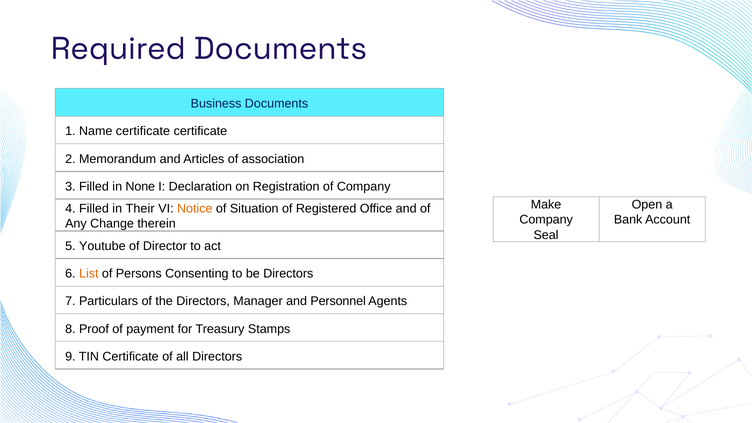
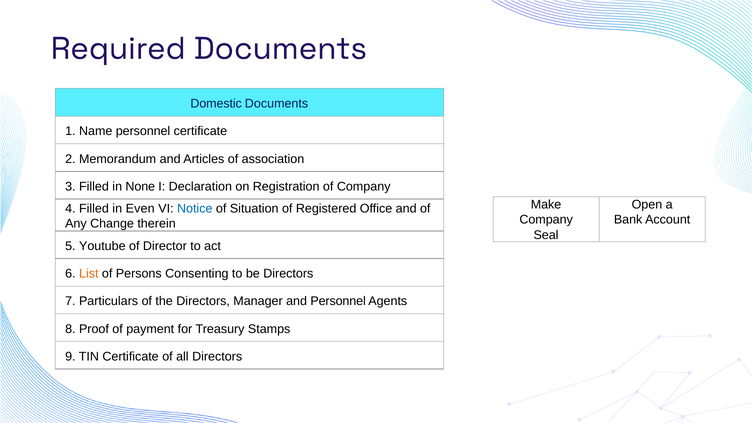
Business: Business -> Domestic (216, 103)
Name certificate: certificate -> personnel (143, 131)
Their: Their -> Even (140, 209)
Notice colour: orange -> blue (195, 209)
